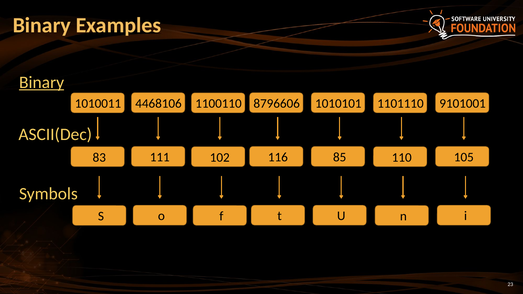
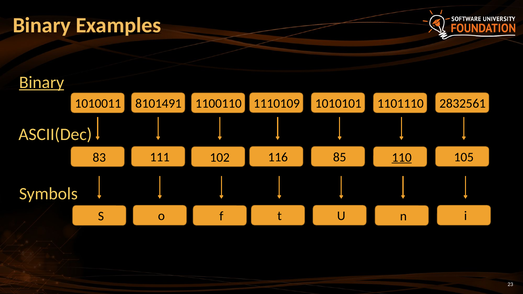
4468106: 4468106 -> 8101491 (159, 104)
8796606: 8796606 -> 1110109 (277, 104)
9101001: 9101001 -> 2832561 (463, 104)
110 underline: none -> present (402, 158)
